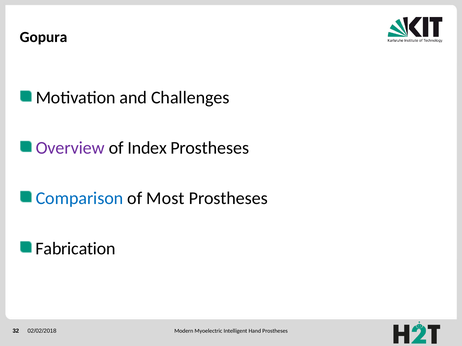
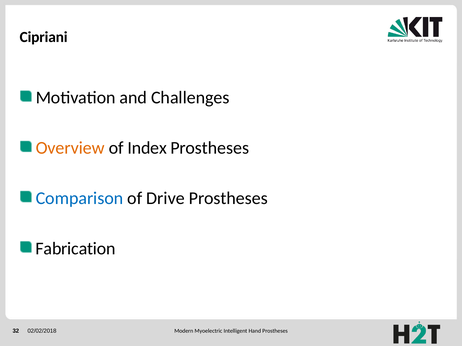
Gopura: Gopura -> Cipriani (44, 37)
Overview colour: purple -> orange (70, 148)
Most: Most -> Drive (166, 198)
